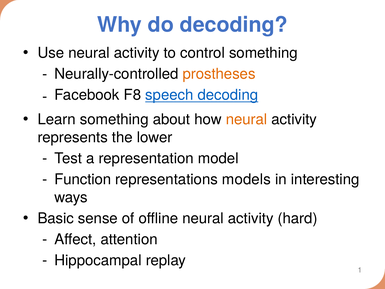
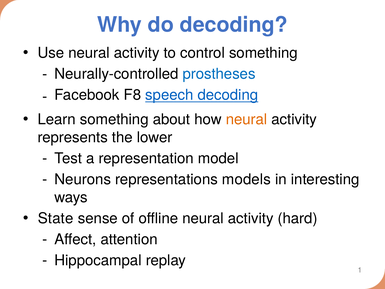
prostheses colour: orange -> blue (219, 74)
Function: Function -> Neurons (83, 179)
Basic: Basic -> State (56, 218)
